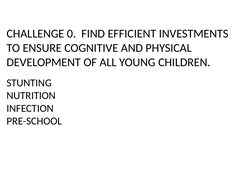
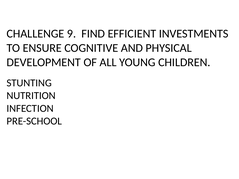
0: 0 -> 9 (72, 34)
